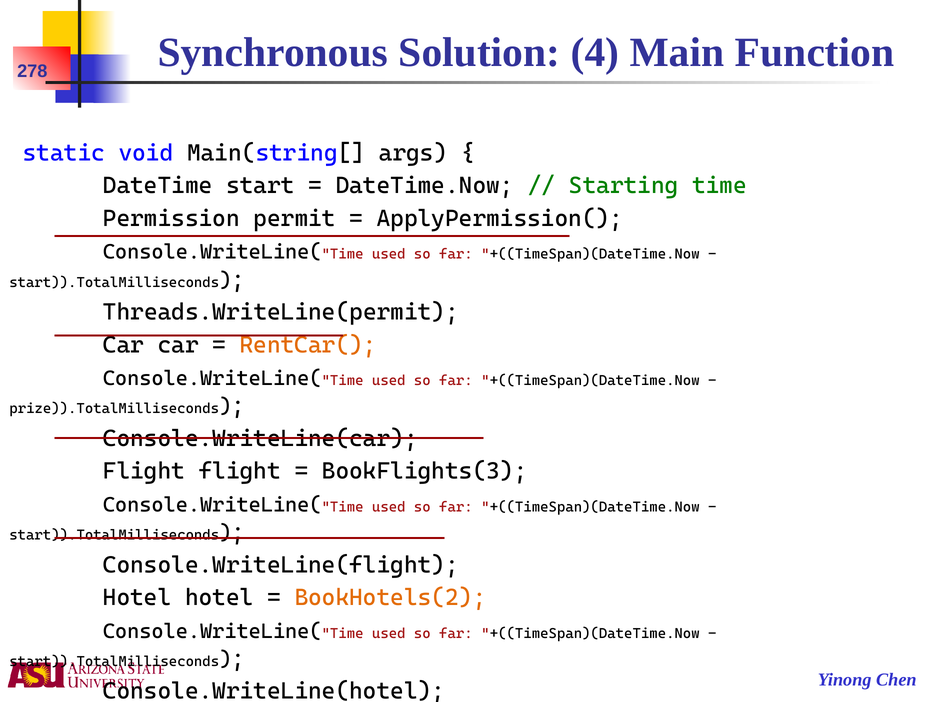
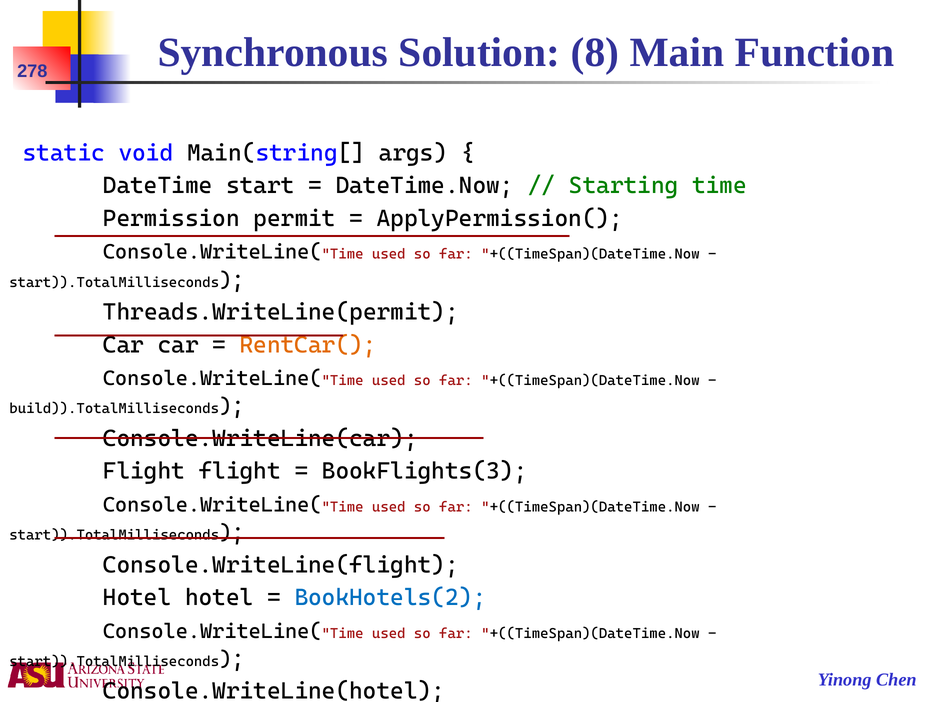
4: 4 -> 8 (595, 53)
prize)).TotalMilliseconds: prize)).TotalMilliseconds -> build)).TotalMilliseconds (114, 409)
BookHotels(2 colour: orange -> blue (390, 598)
